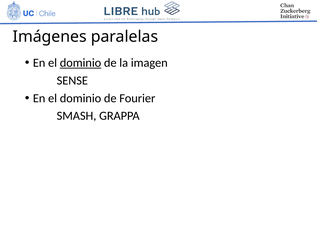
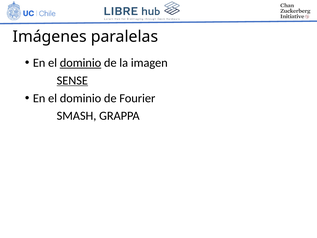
SENSE underline: none -> present (72, 80)
